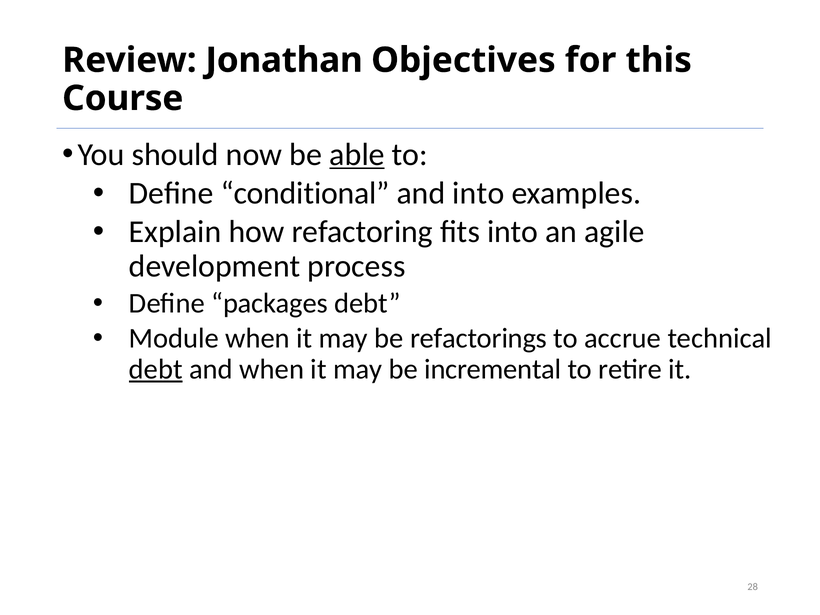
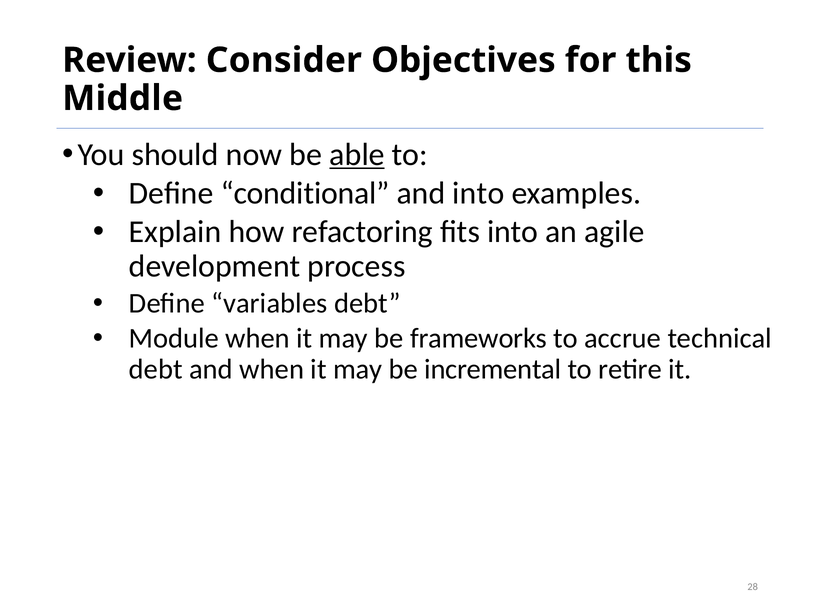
Jonathan: Jonathan -> Consider (284, 60)
Course: Course -> Middle (123, 98)
packages: packages -> variables (269, 303)
refactorings: refactorings -> frameworks (479, 338)
debt underline: present -> none (156, 369)
